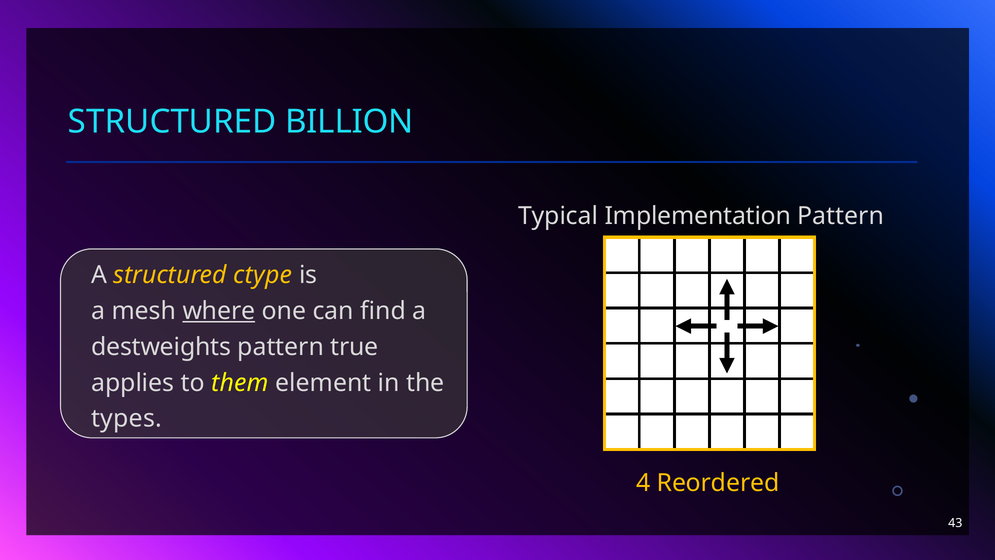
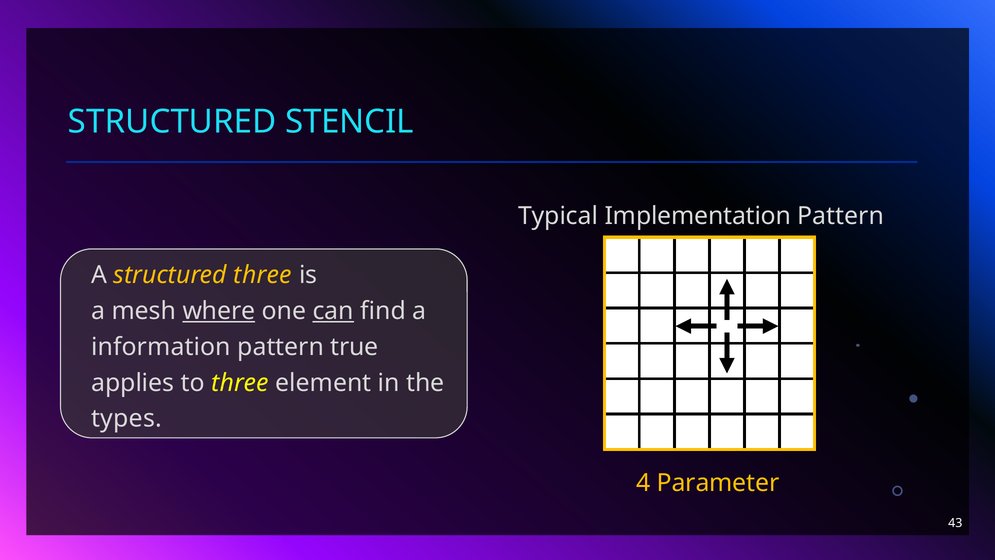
BILLION: BILLION -> STENCIL (349, 122)
structured ctype: ctype -> three (263, 275)
can underline: none -> present (333, 311)
destweights: destweights -> information (161, 347)
to them: them -> three (240, 383)
Reordered: Reordered -> Parameter (718, 483)
